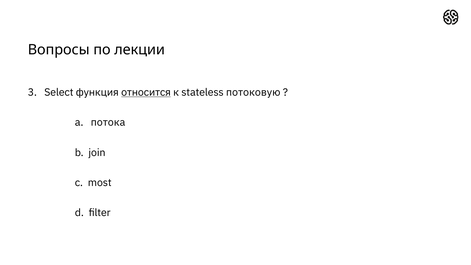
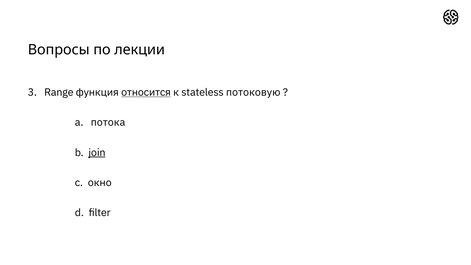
Select: Select -> Range (59, 92)
join underline: none -> present (97, 153)
most: most -> окно (100, 183)
